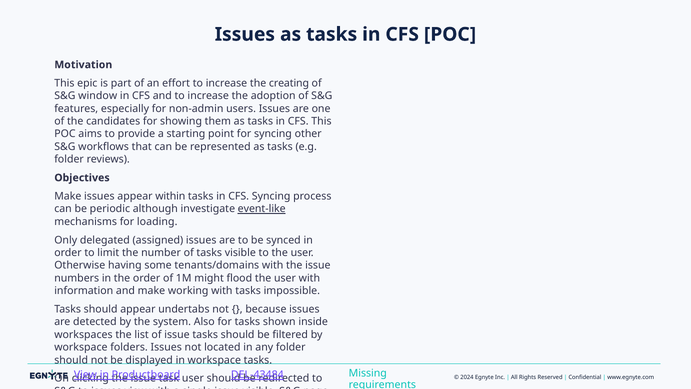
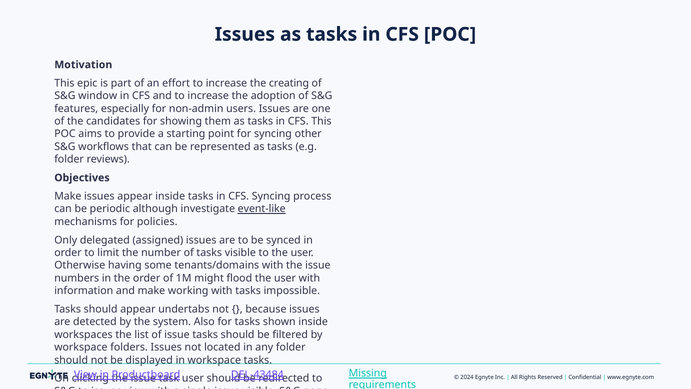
appear within: within -> inside (170, 196)
loading: loading -> policies (157, 221)
Missing underline: none -> present (368, 373)
